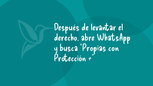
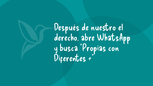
levantar: levantar -> nuestro (104, 27)
Protección: Protección -> Diferentes (70, 58)
